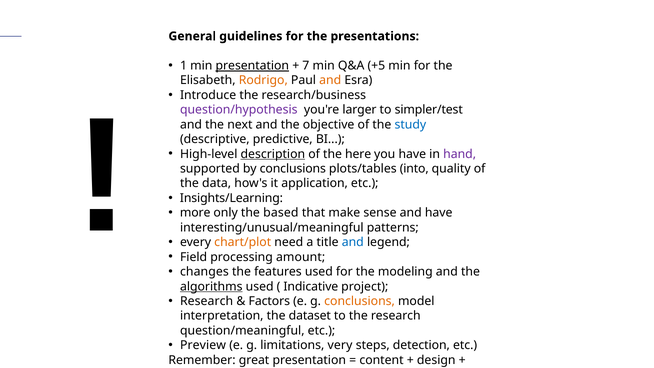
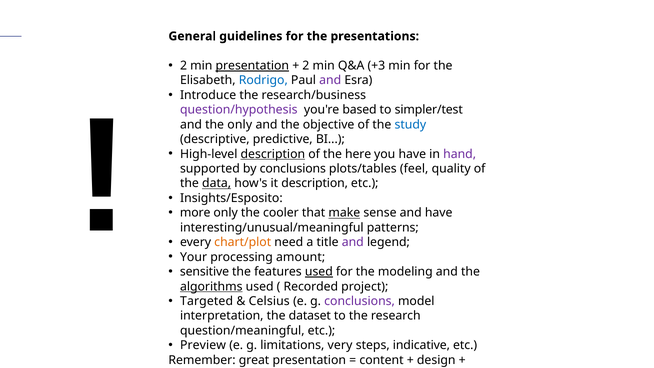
1: 1 -> 2 (184, 66)
7: 7 -> 2 (306, 66)
+5: +5 -> +3 (376, 66)
Rodrigo colour: orange -> blue (263, 80)
and colour: orange -> purple (330, 80)
larger: larger -> based (360, 110)
the next: next -> only (240, 125)
into: into -> feel (414, 169)
data underline: none -> present (217, 183)
it application: application -> description (315, 183)
Insights/Learning: Insights/Learning -> Insights/Esposito (231, 198)
based: based -> cooler (281, 213)
make underline: none -> present (344, 213)
and colour: blue -> purple (353, 242)
Field: Field -> Your (194, 257)
changes: changes -> sensitive (204, 272)
used underline: none -> present (319, 272)
Indicative: Indicative -> Recorded (311, 286)
Research: Research -> Targeted (207, 301)
Factors: Factors -> Celsius (269, 301)
conclusions colour: orange -> purple (360, 301)
detection: detection -> indicative (421, 345)
